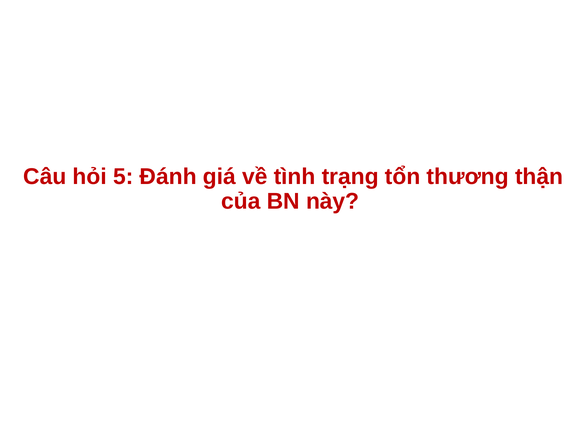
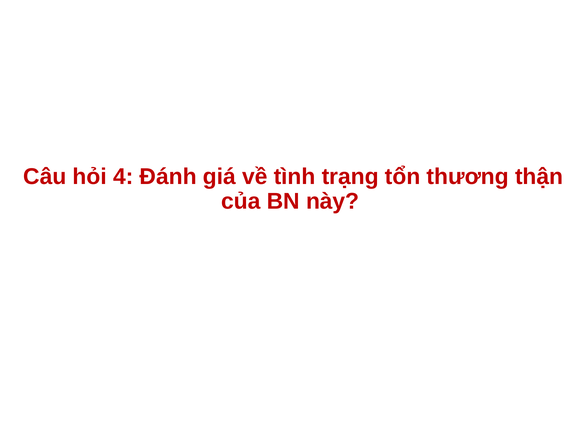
5: 5 -> 4 (123, 177)
